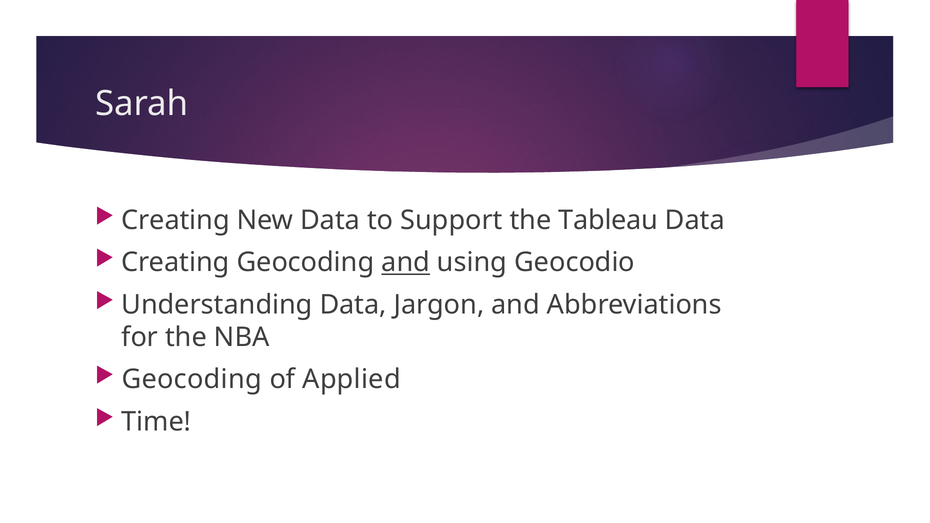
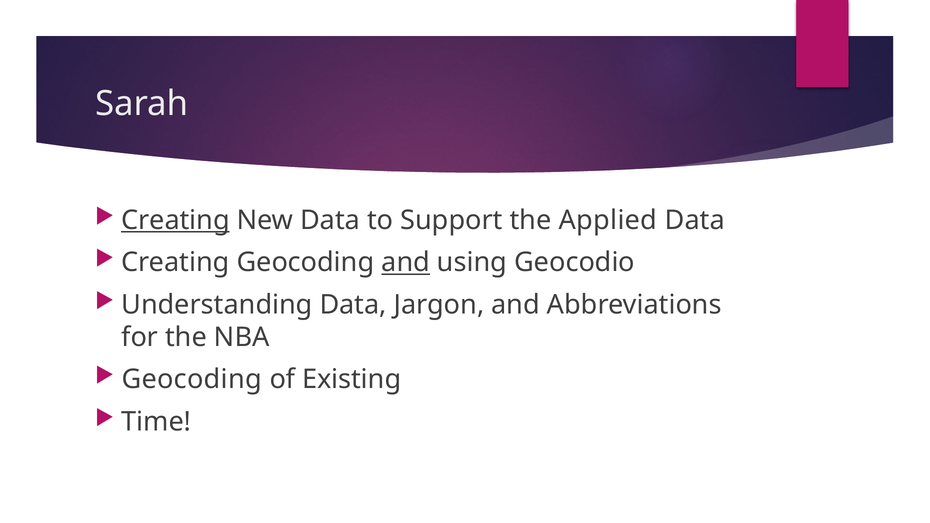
Creating underline: none -> present (175, 220)
Tableau: Tableau -> Applied (608, 220)
Applied: Applied -> Existing (352, 380)
